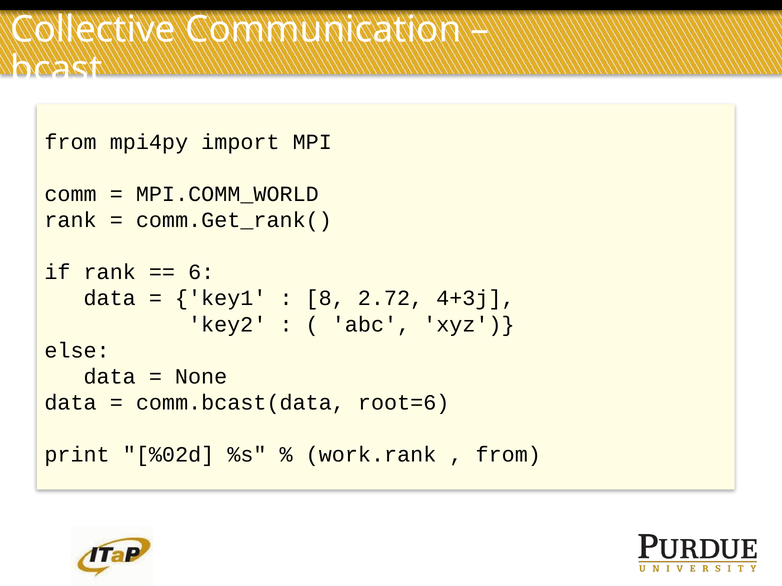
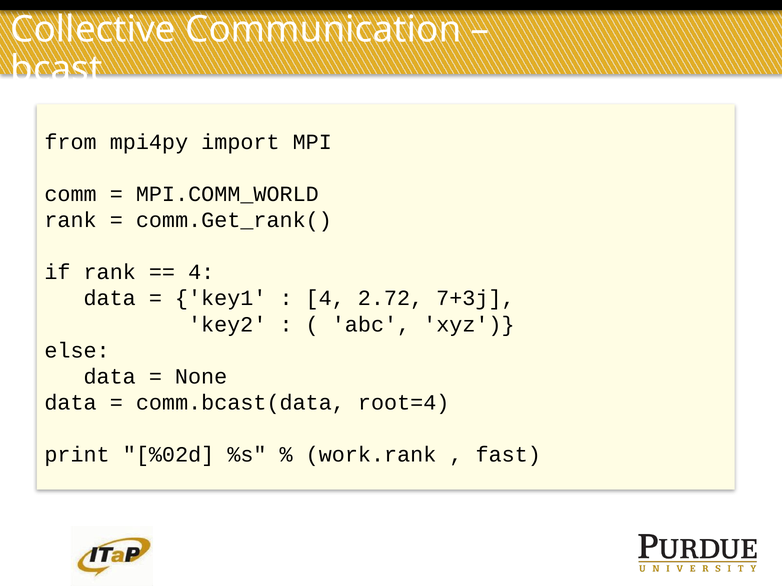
6: 6 -> 4 (201, 272)
8: 8 -> 4 (325, 299)
4+3j: 4+3j -> 7+3j (475, 299)
root=6: root=6 -> root=4 (404, 403)
from: from -> fast (508, 455)
